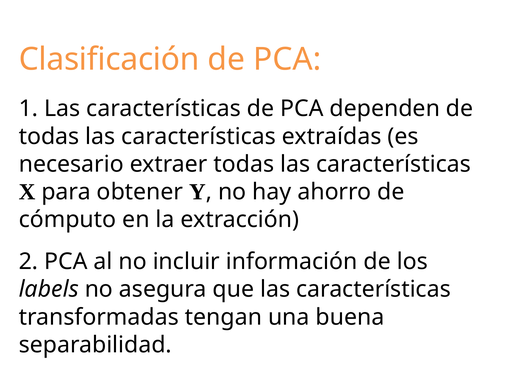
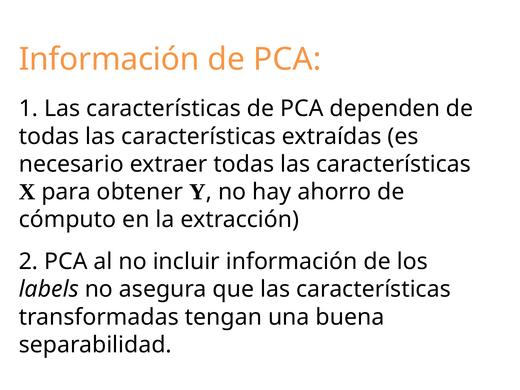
Clasificación: Clasificación -> Información (109, 59)
